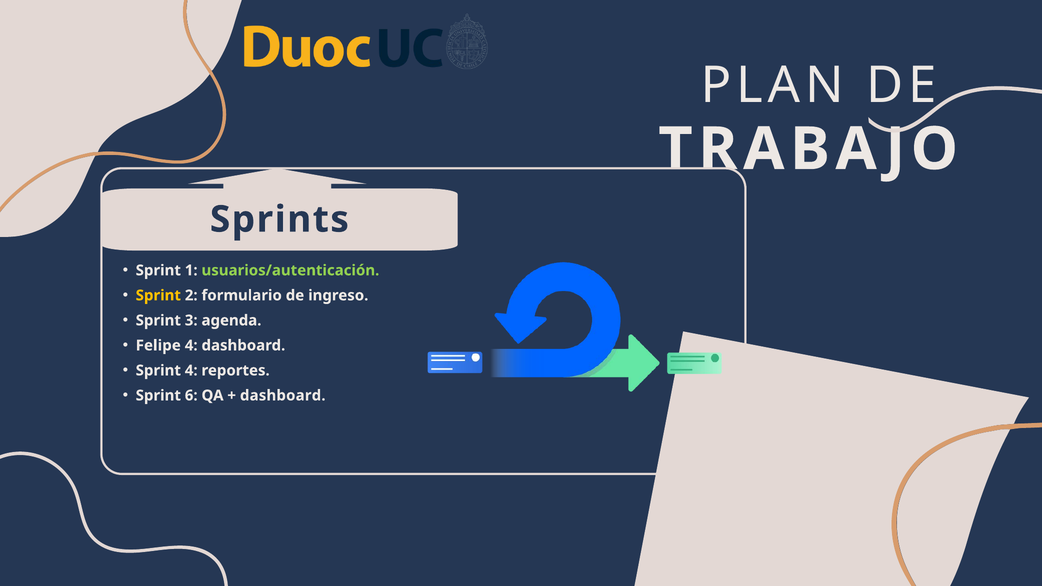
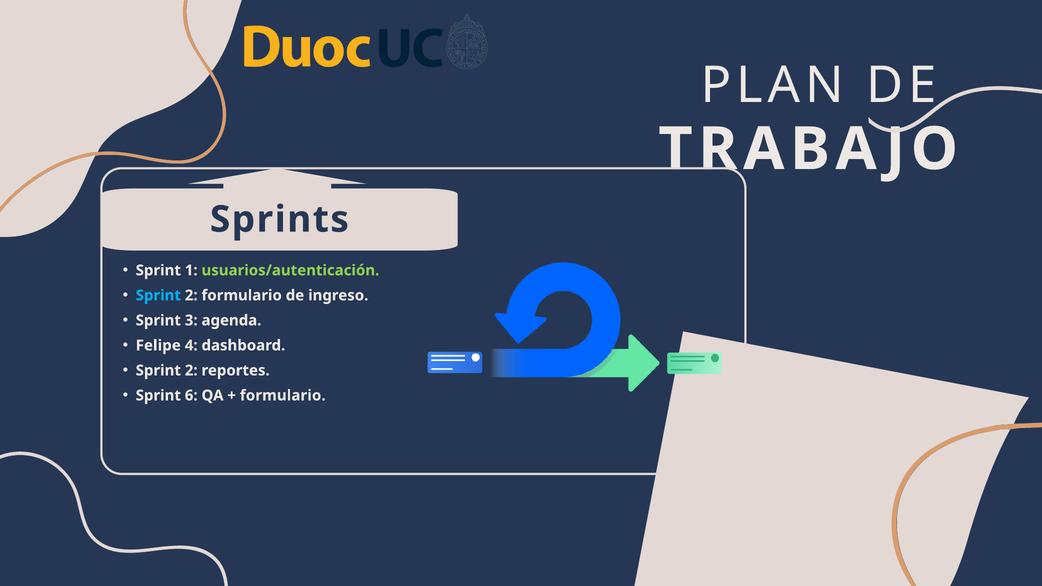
Sprint colour: yellow -> light blue (158, 295)
4: 4 -> 2 (191, 371)
dashboard: dashboard -> formulario (283, 396)
